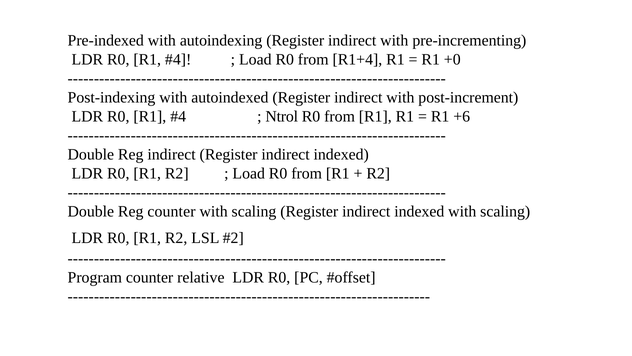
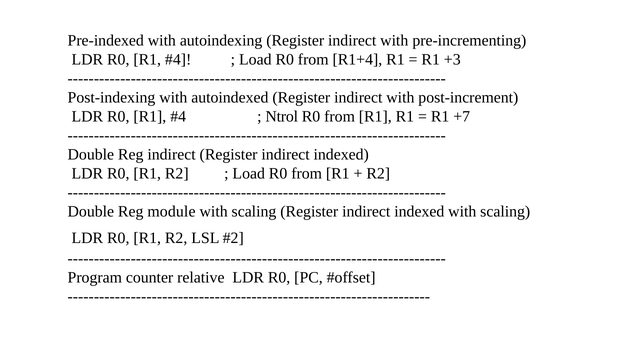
+0: +0 -> +3 (452, 59)
+6: +6 -> +7 (462, 116)
Reg counter: counter -> module (171, 211)
